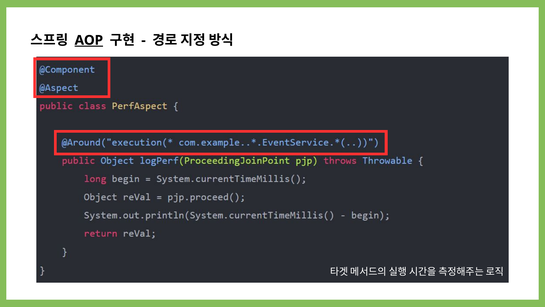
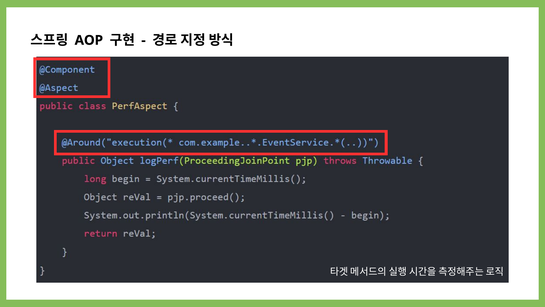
AOP underline: present -> none (89, 40)
